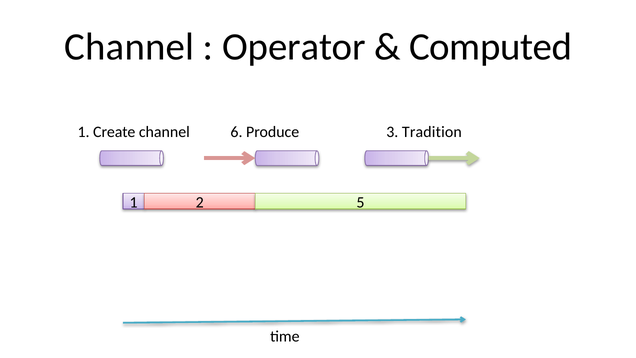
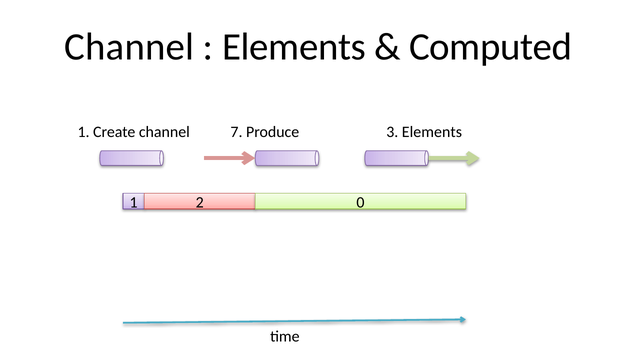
Operator: Operator -> Elements (294, 47)
6: 6 -> 7 (236, 132)
3 Tradition: Tradition -> Elements (432, 132)
5: 5 -> 0 (361, 202)
